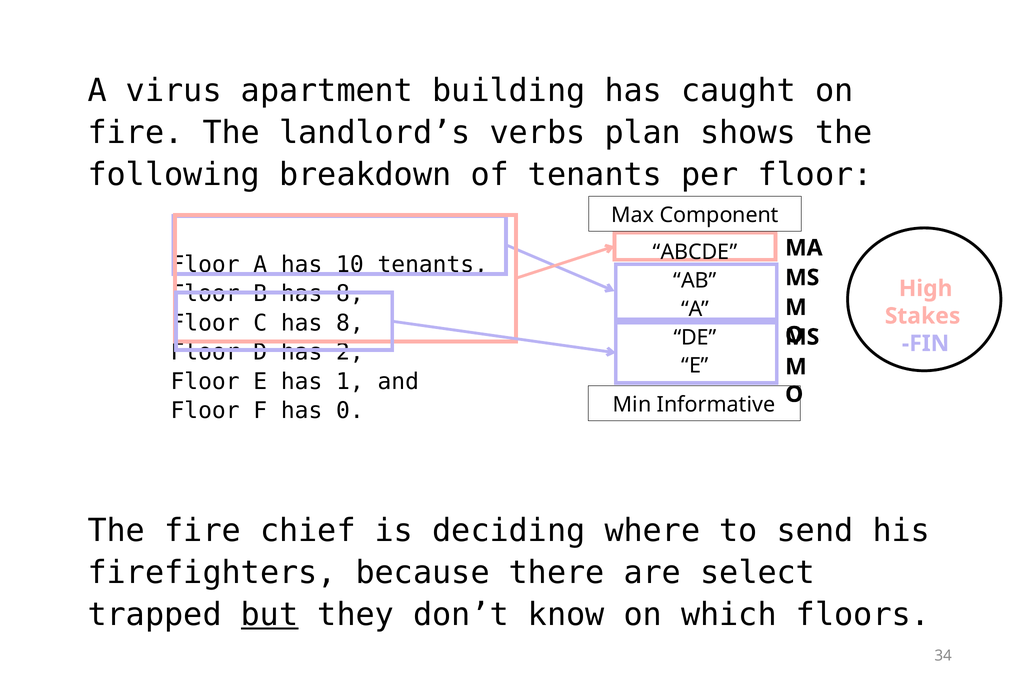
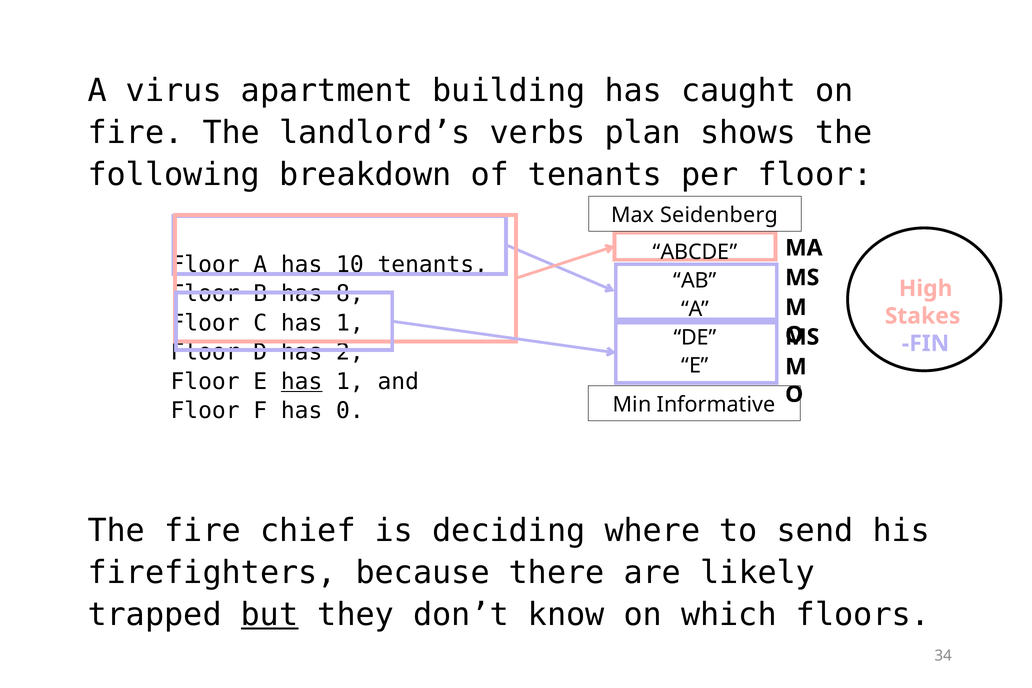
Component: Component -> Seidenberg (719, 215)
C has 8: 8 -> 1 (350, 323)
has underline: none -> present (302, 382)
select: select -> likely (758, 573)
